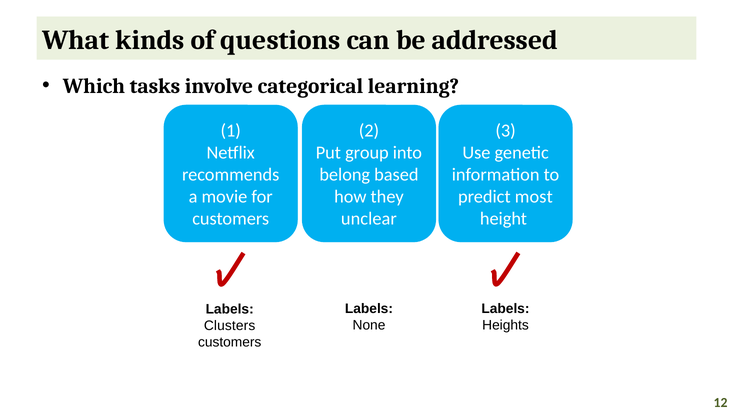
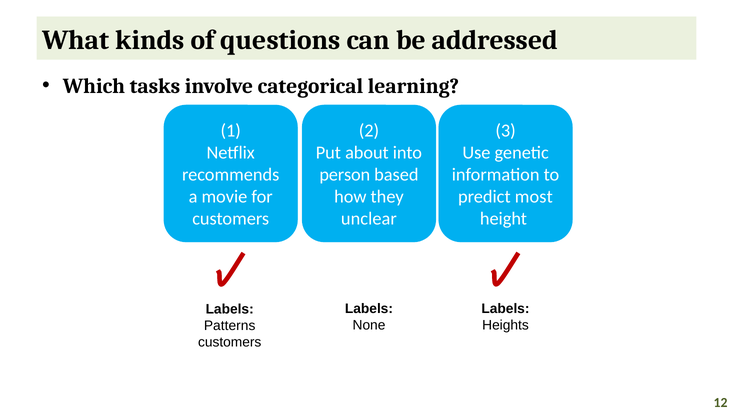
group: group -> about (367, 152)
belong: belong -> person (345, 174)
Clusters: Clusters -> Patterns (230, 325)
